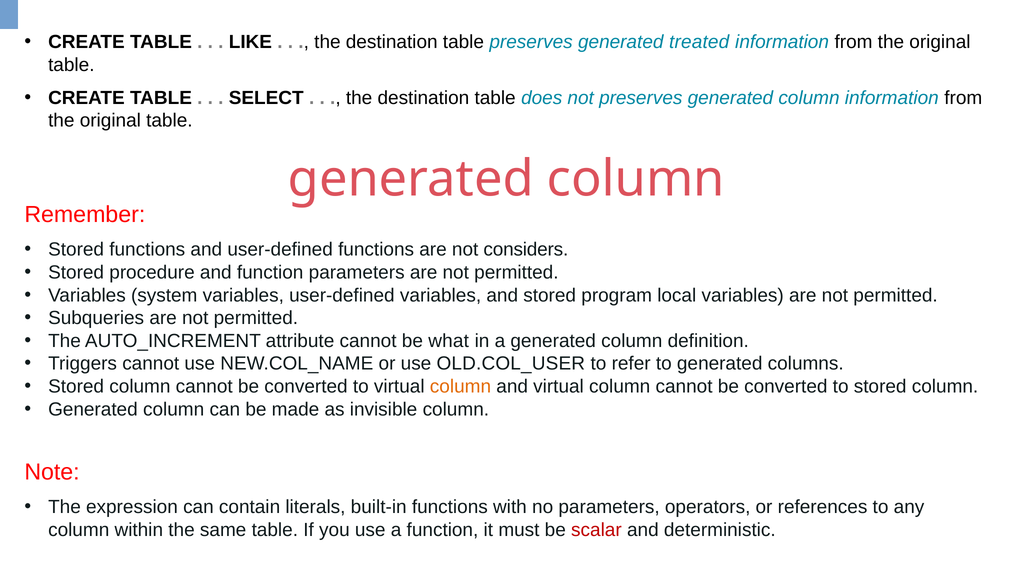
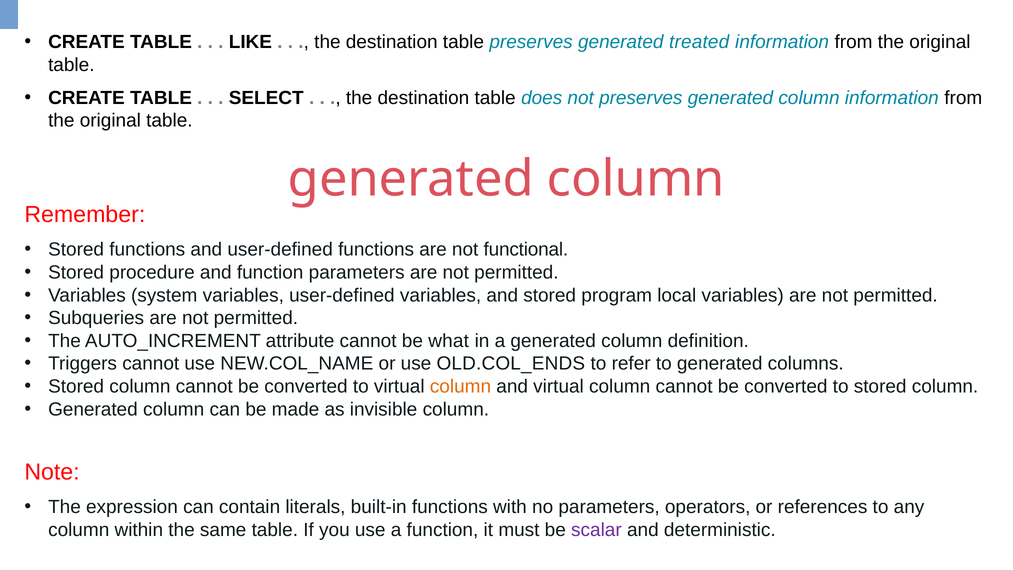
considers: considers -> functional (526, 250)
OLD.COL_USER: OLD.COL_USER -> OLD.COL_ENDS (511, 364)
scalar colour: red -> purple (596, 530)
